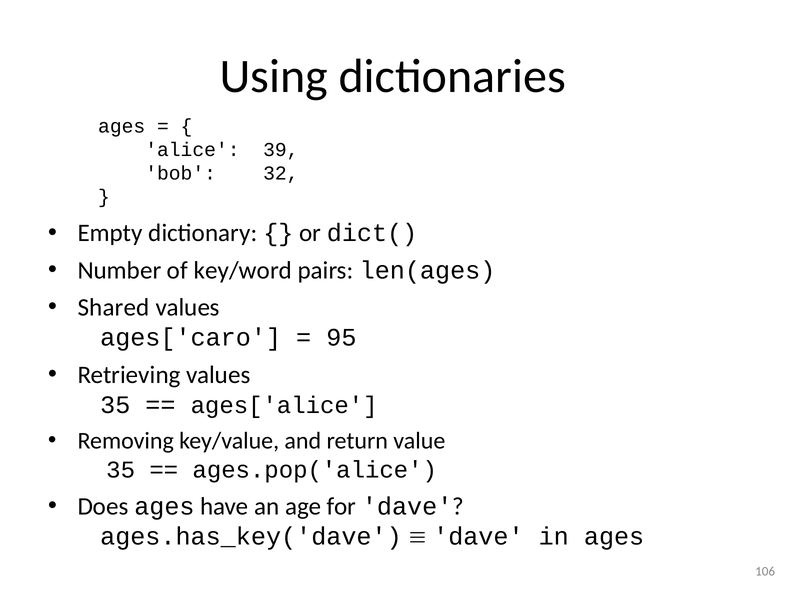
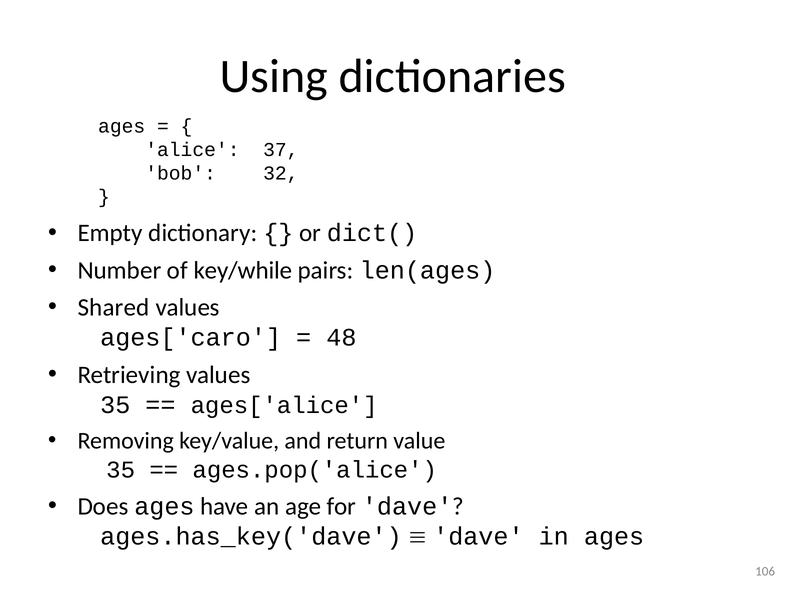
39: 39 -> 37 (281, 150)
key/word: key/word -> key/while (243, 270)
95: 95 -> 48 (341, 337)
